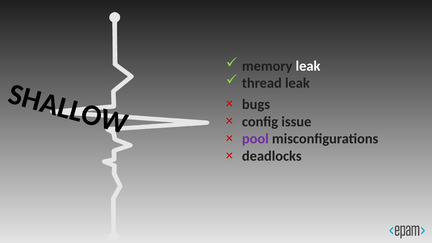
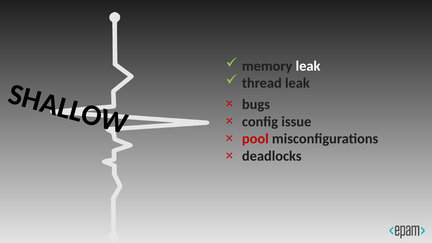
pool colour: purple -> red (255, 139)
